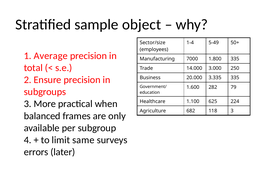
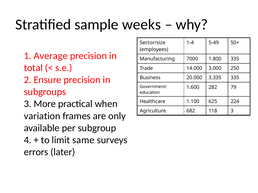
object: object -> weeks (142, 25)
balanced: balanced -> variation (42, 116)
